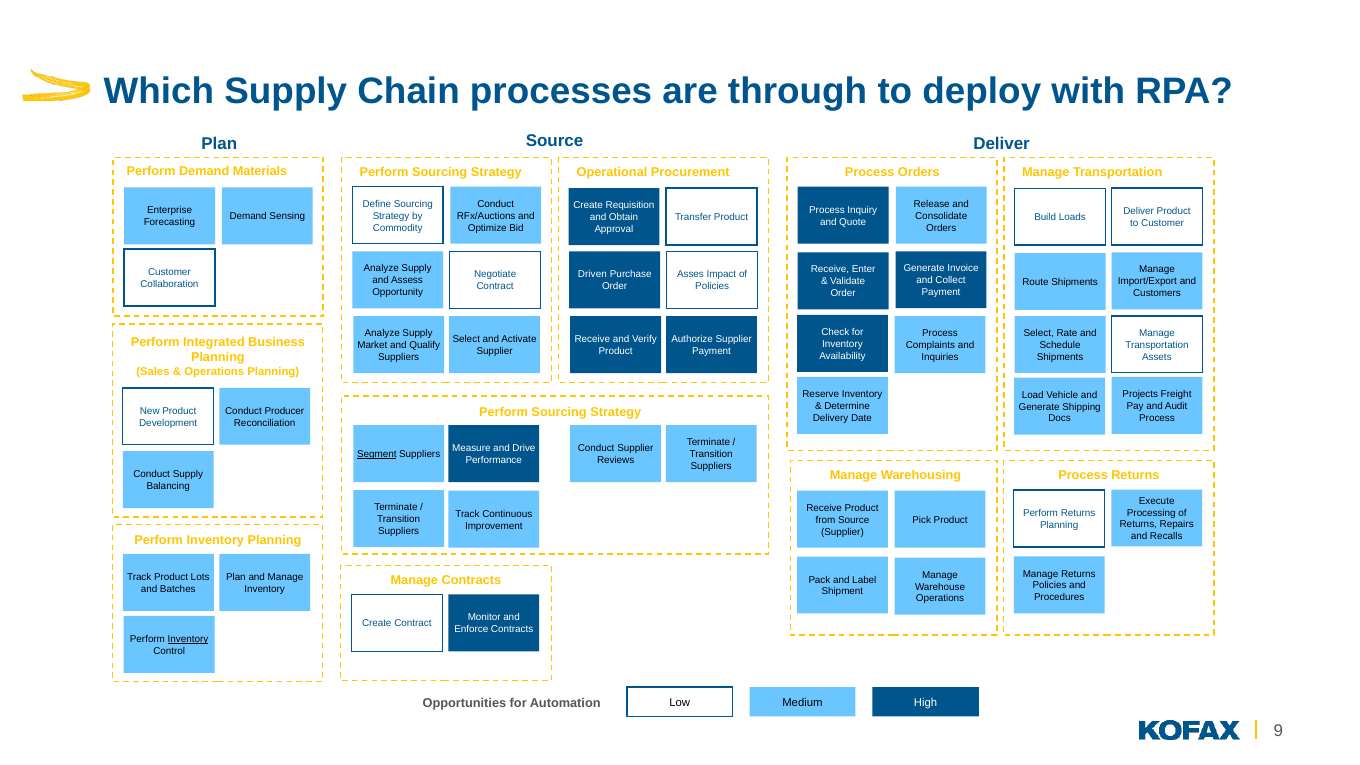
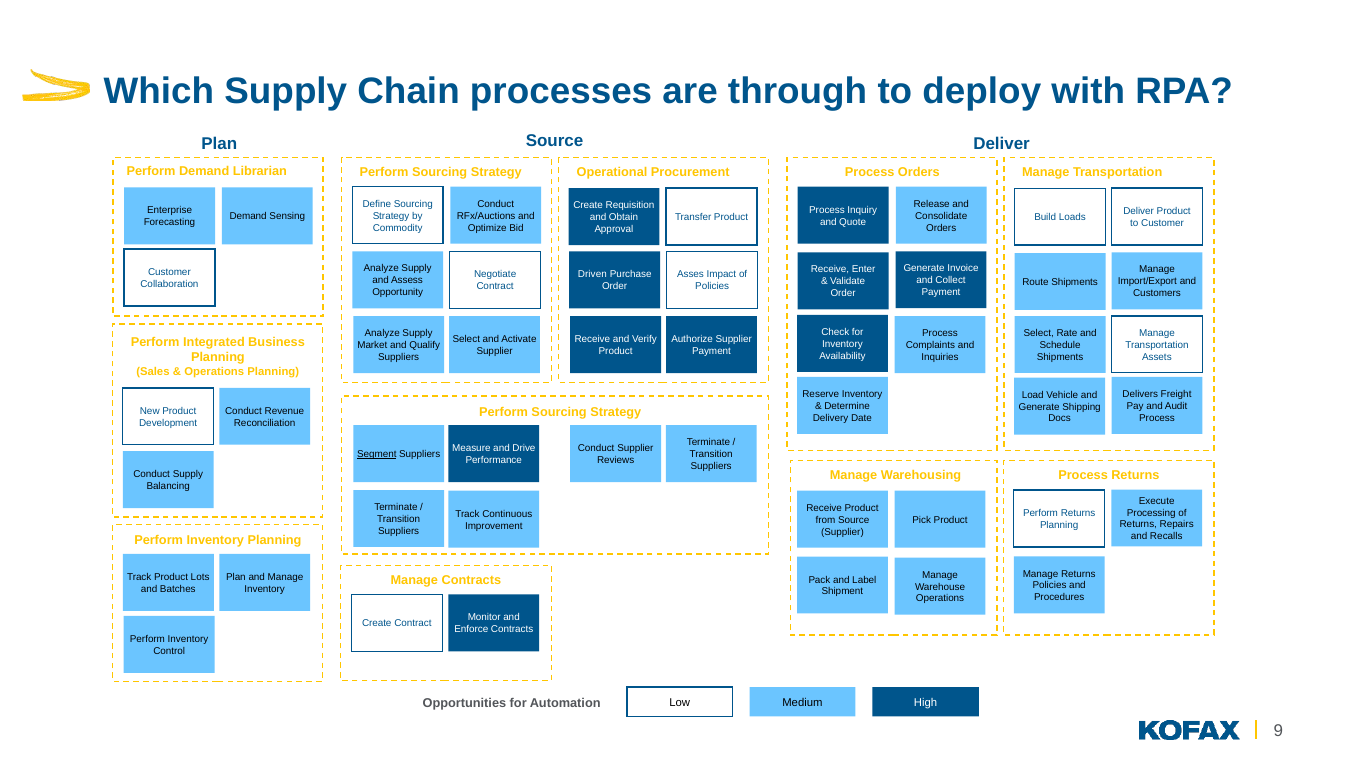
Materials: Materials -> Librarian (260, 171)
Projects: Projects -> Delivers (1140, 394)
Producer: Producer -> Revenue (284, 411)
Inventory underline: present -> none (188, 639)
